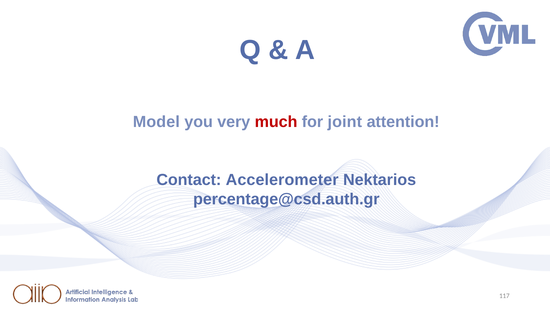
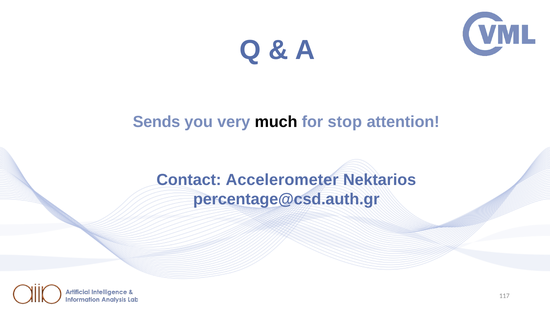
Model: Model -> Sends (156, 122)
much colour: red -> black (276, 122)
joint: joint -> stop (345, 122)
